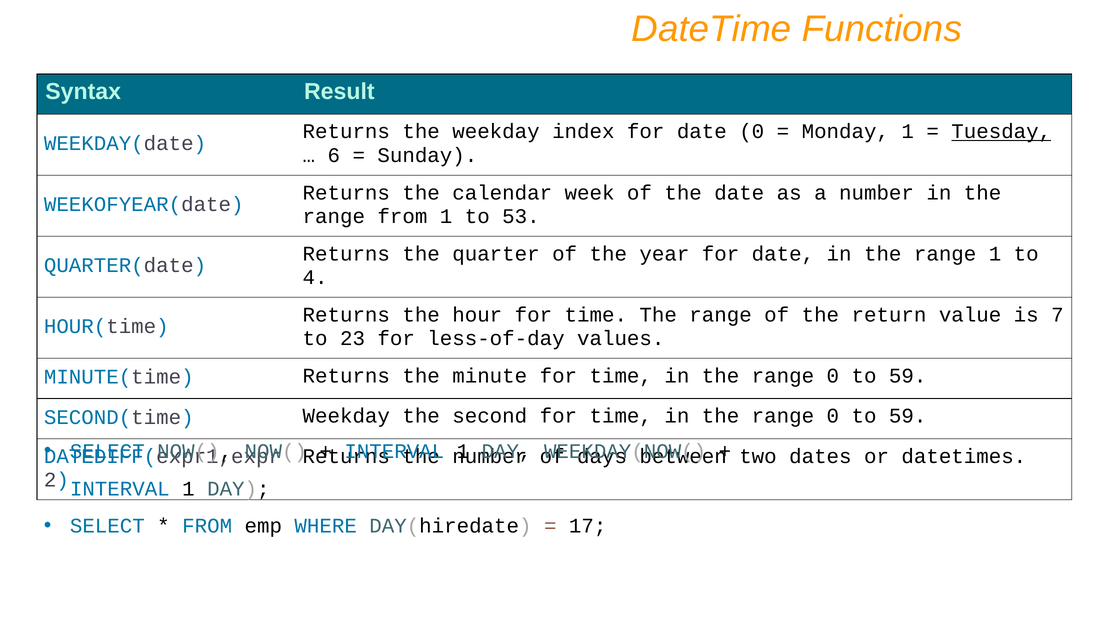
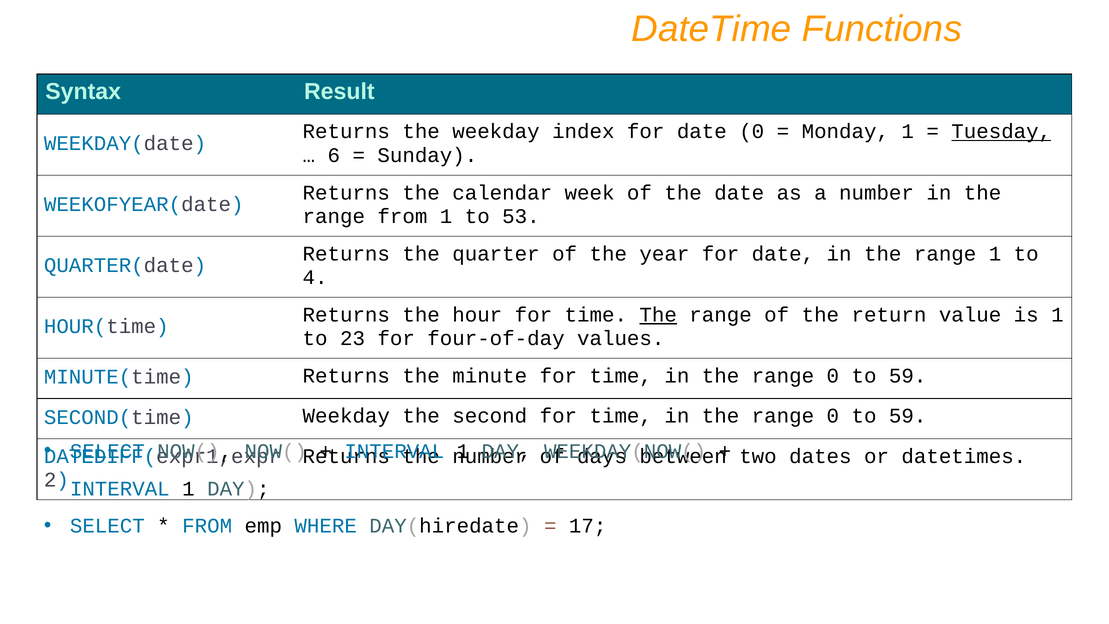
The underline: none -> present (658, 315)
is 7: 7 -> 1 (1057, 315)
less-of-day: less-of-day -> four-of-day (496, 338)
